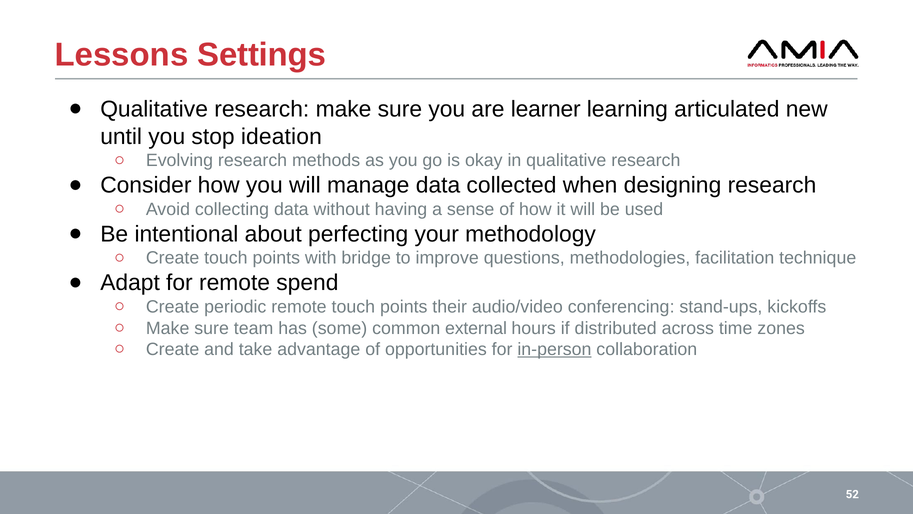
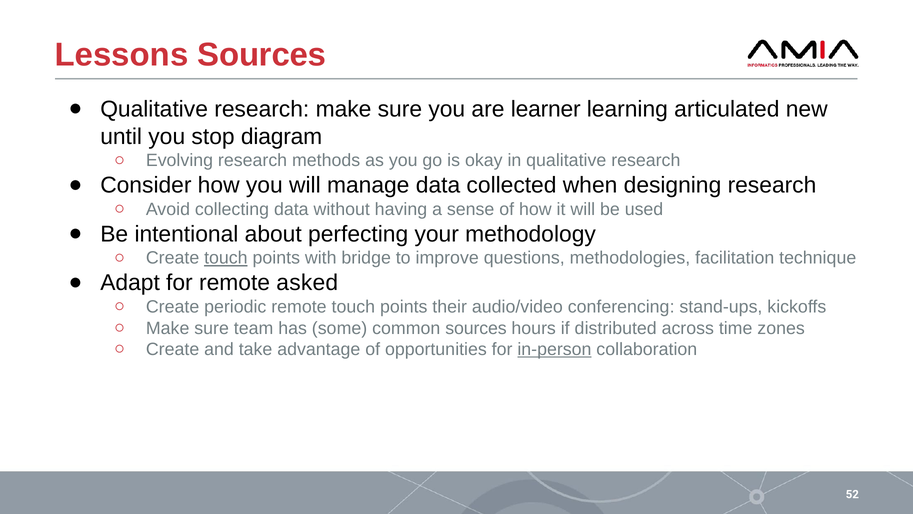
Lessons Settings: Settings -> Sources (262, 55)
ideation: ideation -> diagram (282, 136)
touch underline: none -> present (226, 258)
spend: spend -> asked (307, 283)
common external: external -> sources (476, 328)
